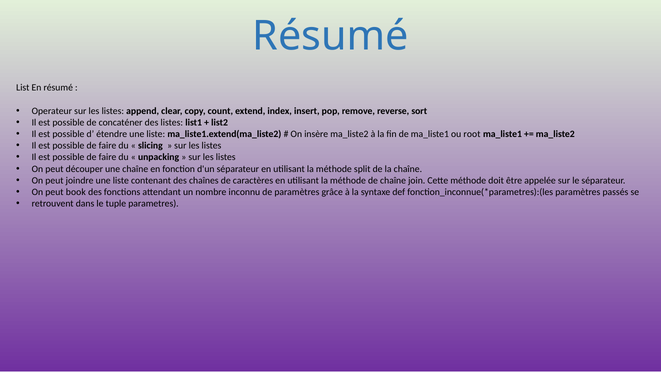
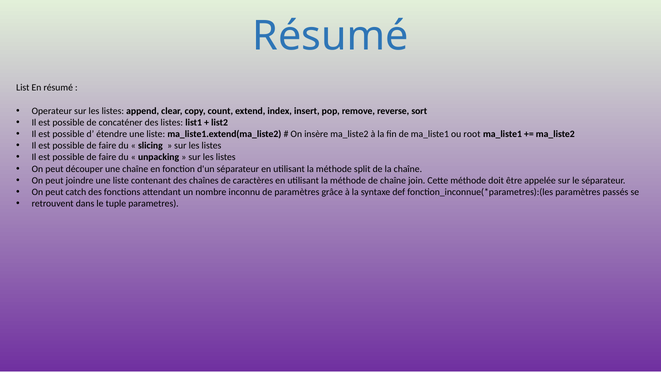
book: book -> catch (76, 192)
